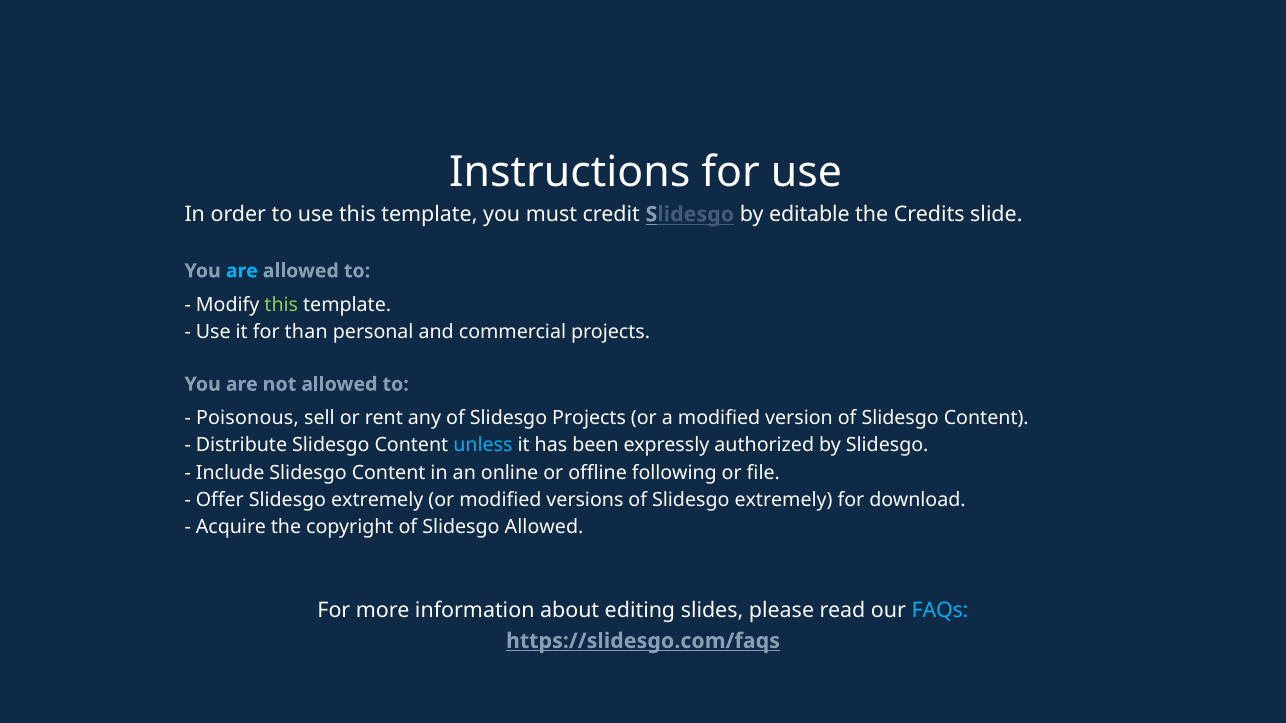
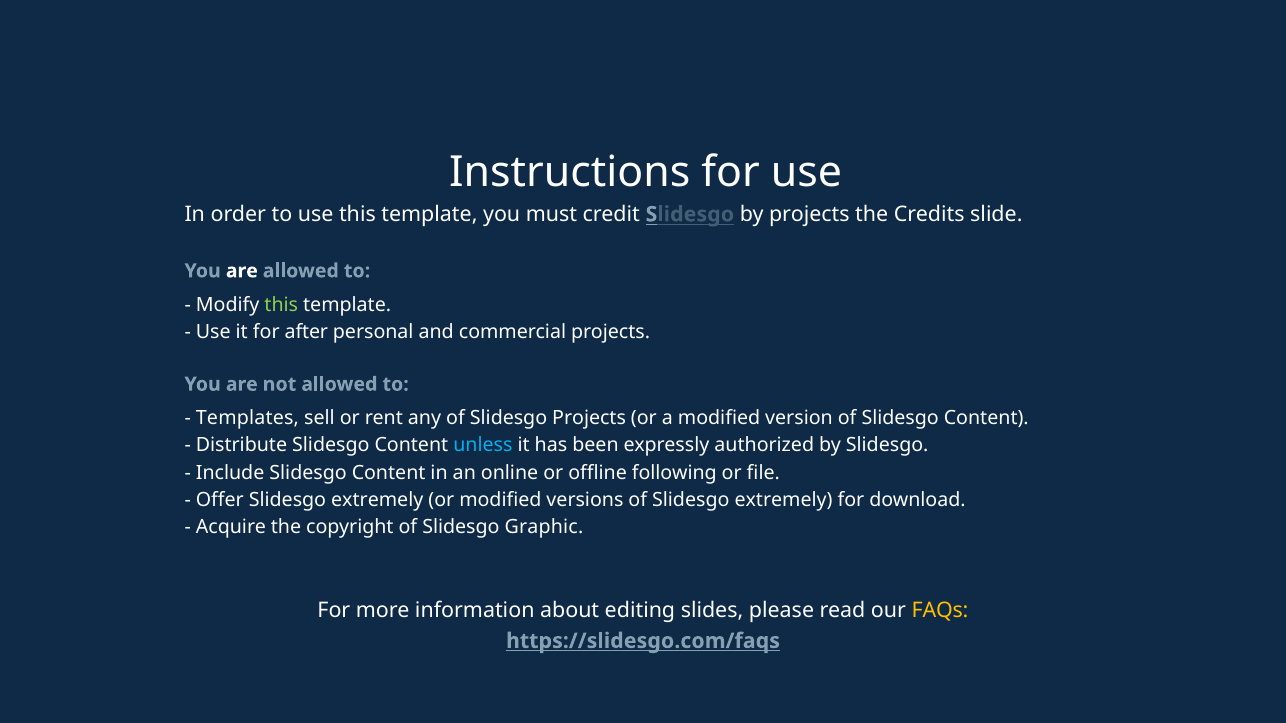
by editable: editable -> projects (809, 214)
are colour: light blue -> white (242, 271)
than: than -> after (306, 332)
Poisonous: Poisonous -> Templates (247, 419)
Slidesgo Allowed: Allowed -> Graphic (544, 527)
FAQs colour: light blue -> yellow (940, 611)
